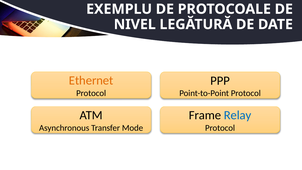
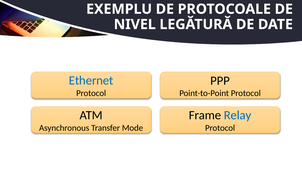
Ethernet colour: orange -> blue (91, 81)
